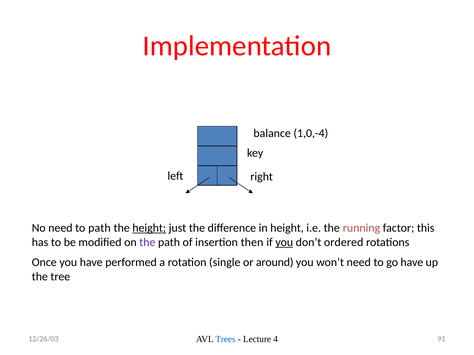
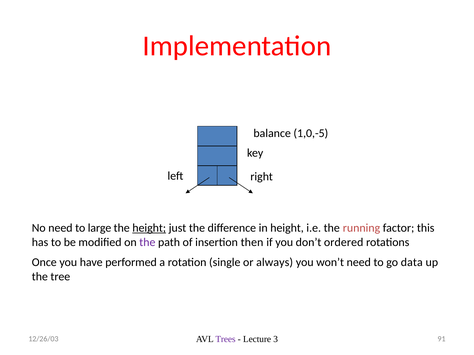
1,0,-4: 1,0,-4 -> 1,0,-5 (311, 133)
to path: path -> large (100, 228)
you underline: present -> none (284, 243)
around: around -> always (275, 263)
go have: have -> data (412, 263)
Trees colour: blue -> purple (225, 340)
4: 4 -> 3 (276, 340)
